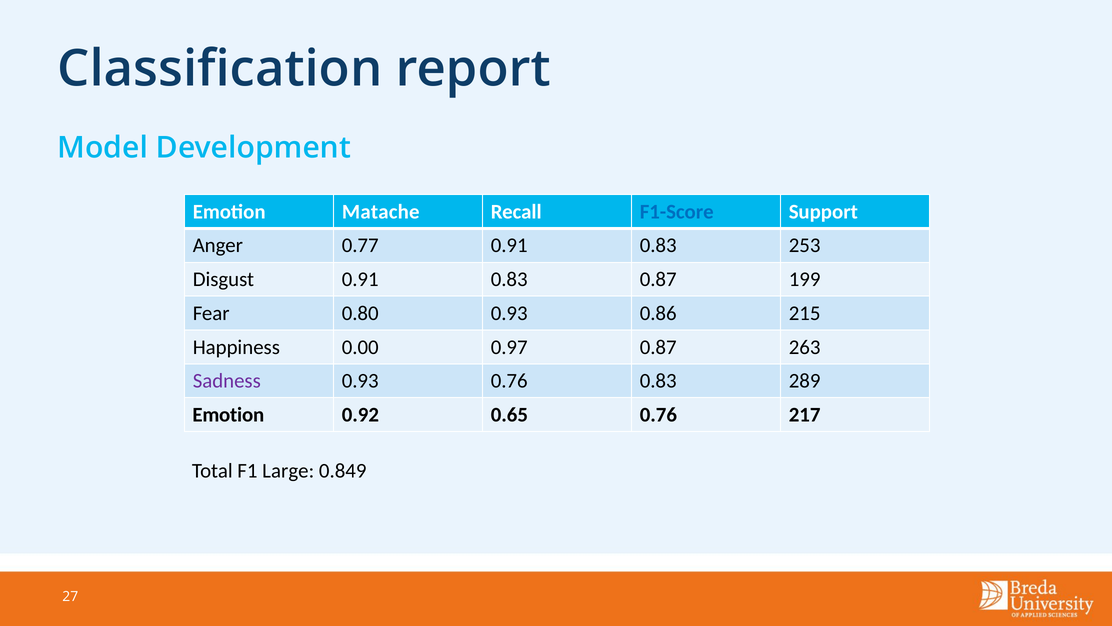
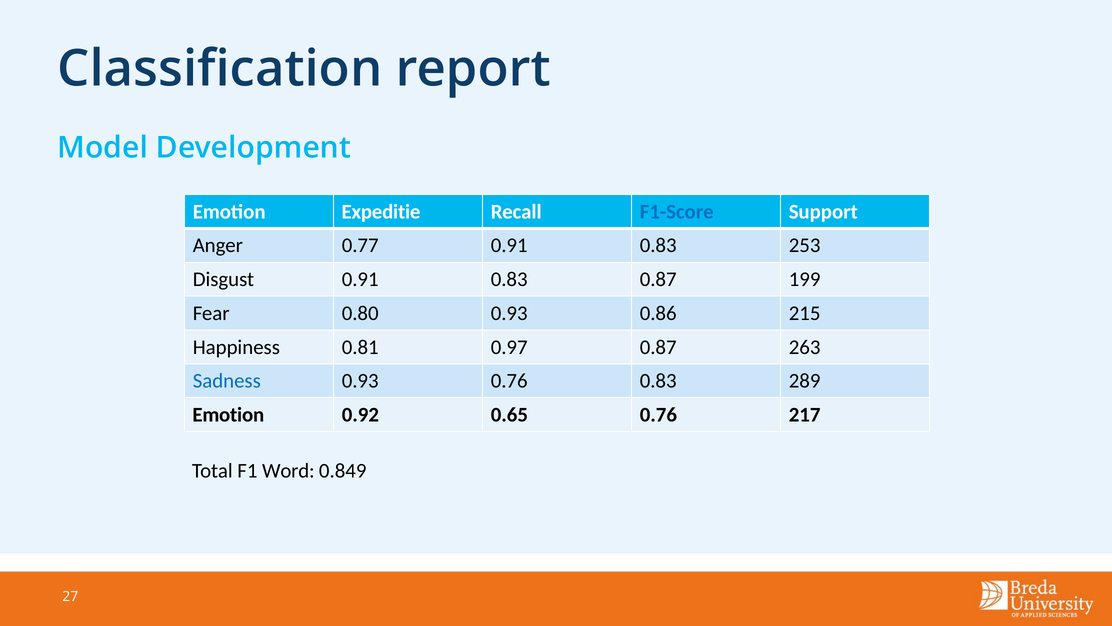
Matache: Matache -> Expeditie (381, 212)
0.00: 0.00 -> 0.81 (360, 347)
Sadness colour: purple -> blue (227, 381)
Large: Large -> Word (288, 471)
